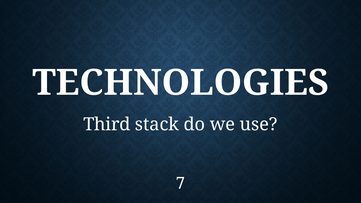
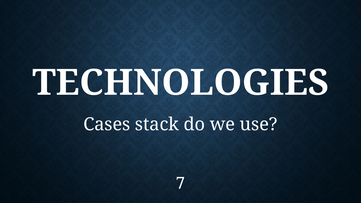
Third: Third -> Cases (107, 124)
